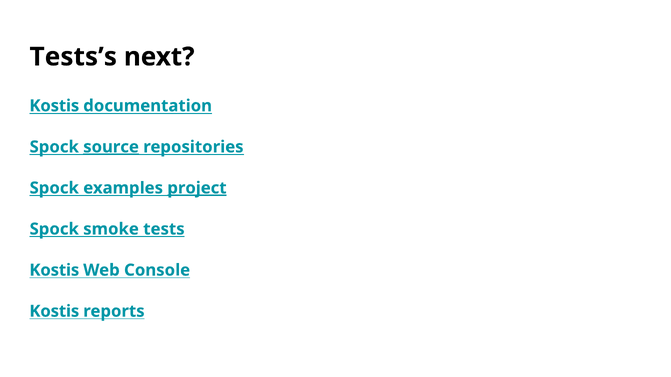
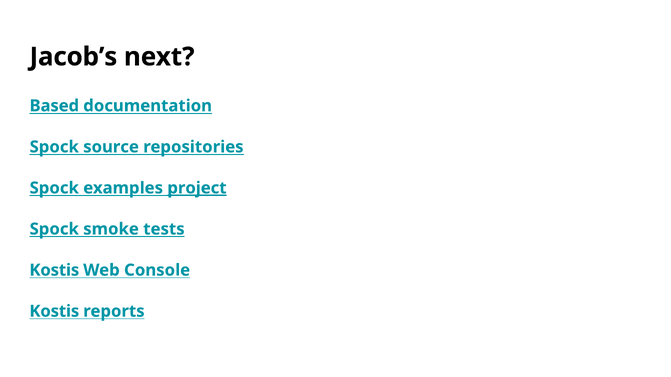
Tests’s: Tests’s -> Jacob’s (73, 57)
Kostis: Kostis -> Based (54, 106)
source underline: present -> none (111, 147)
